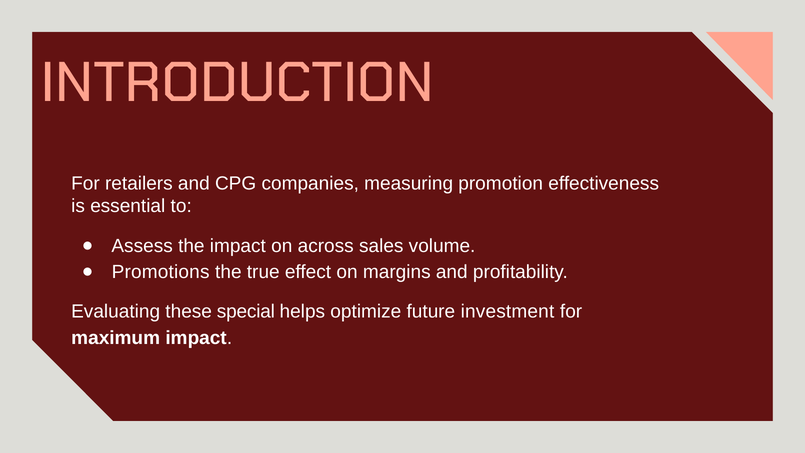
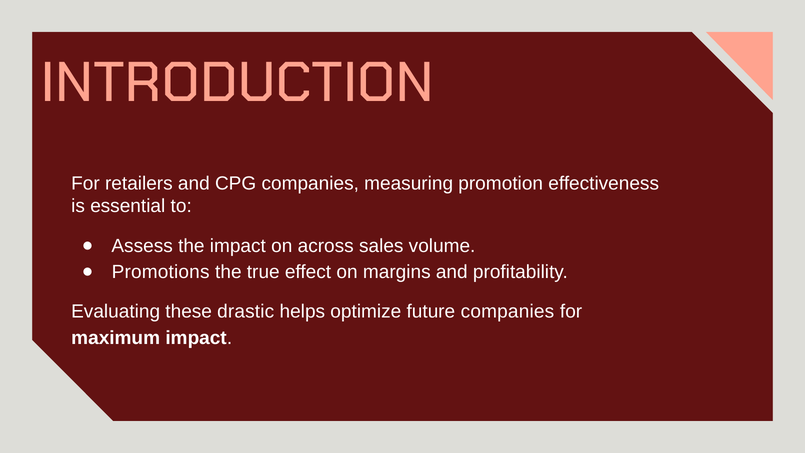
special: special -> drastic (246, 312)
future investment: investment -> companies (507, 312)
